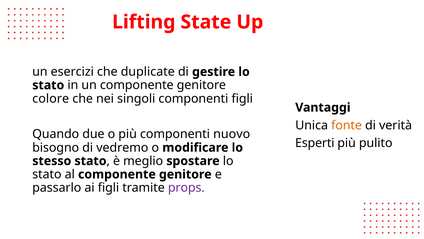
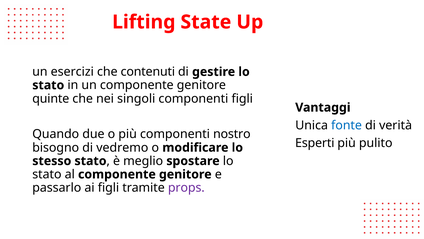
duplicate: duplicate -> contenuti (148, 72)
colore: colore -> quinte (51, 98)
fonte colour: orange -> blue (347, 125)
nuovo: nuovo -> nostro (232, 134)
